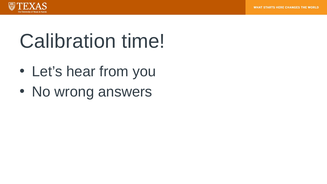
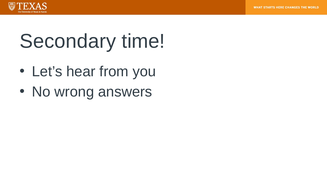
Calibration: Calibration -> Secondary (68, 41)
